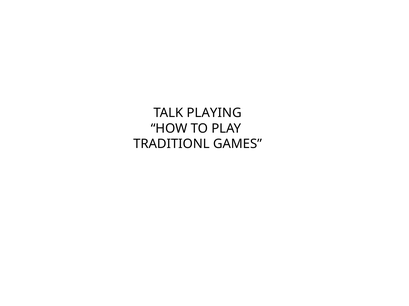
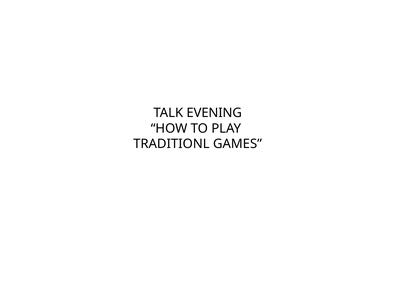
PLAYING: PLAYING -> EVENING (214, 113)
